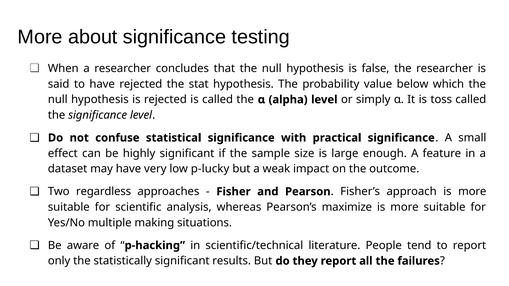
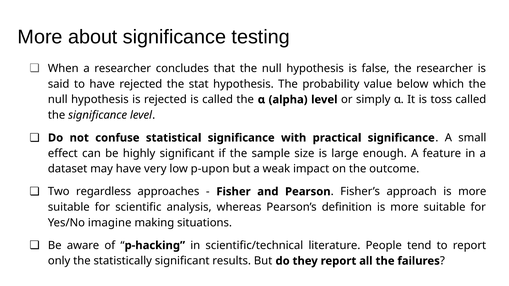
p-lucky: p-lucky -> p-upon (210, 169)
maximize: maximize -> definition (347, 207)
multiple: multiple -> imagine (110, 223)
